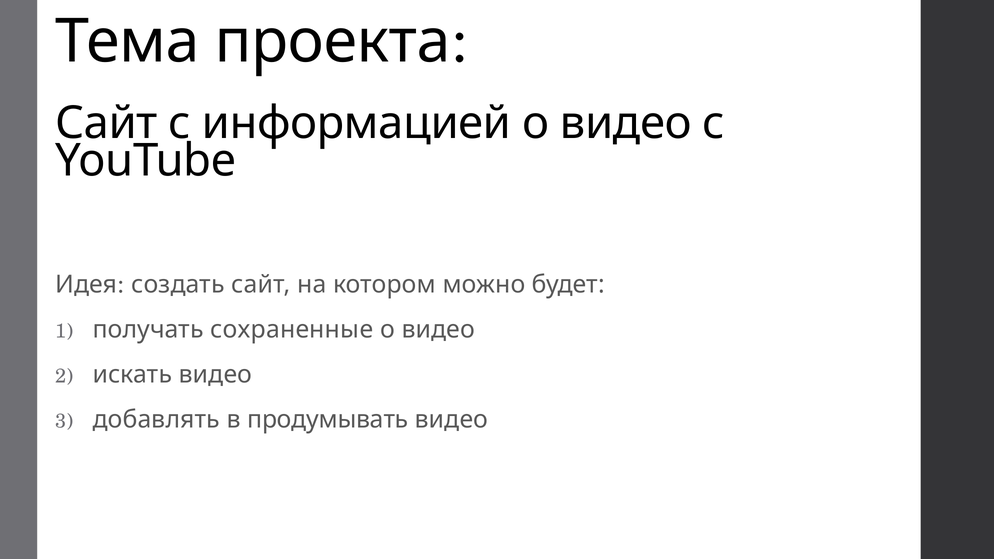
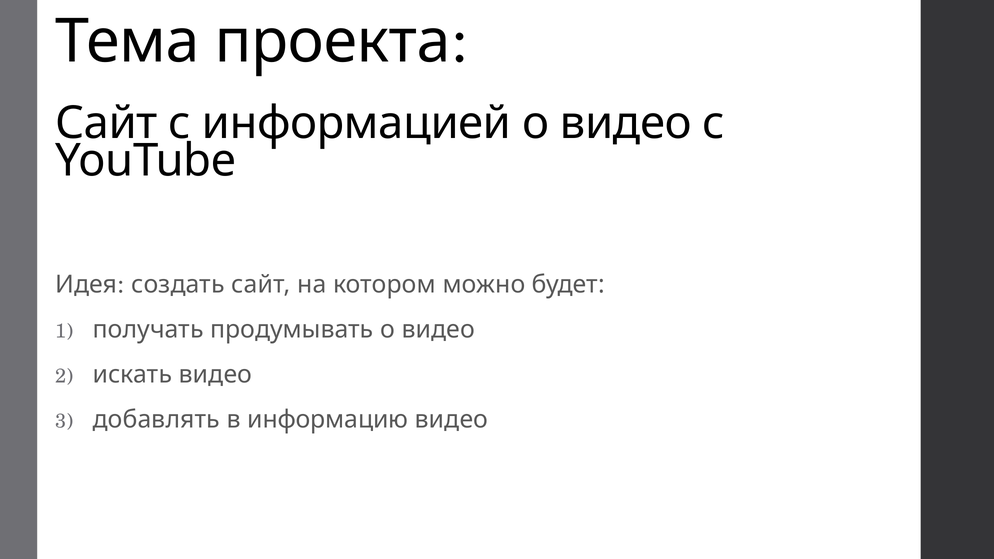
сохраненные: сохраненные -> продумывать (292, 330)
продумывать: продумывать -> информацию (328, 419)
